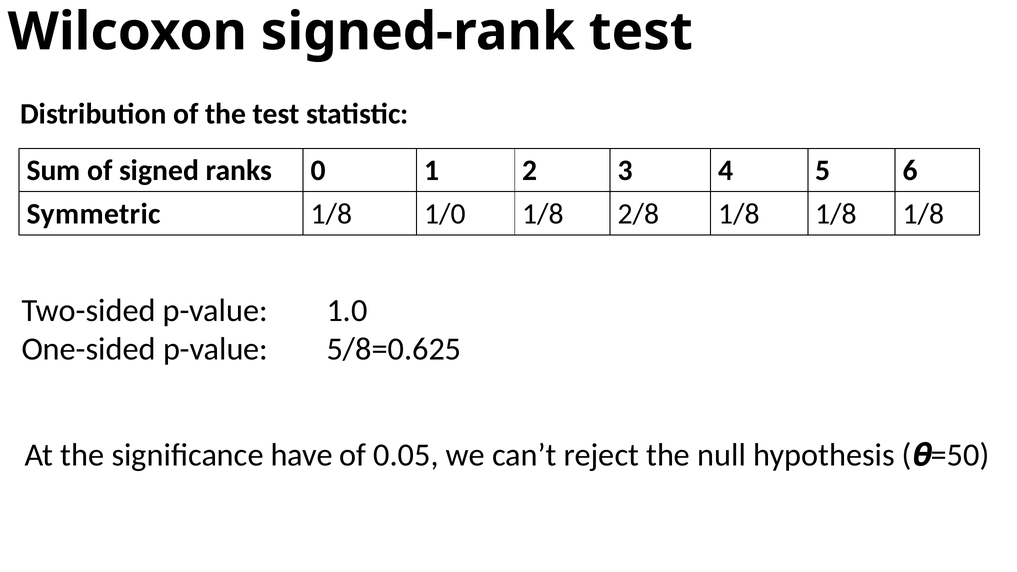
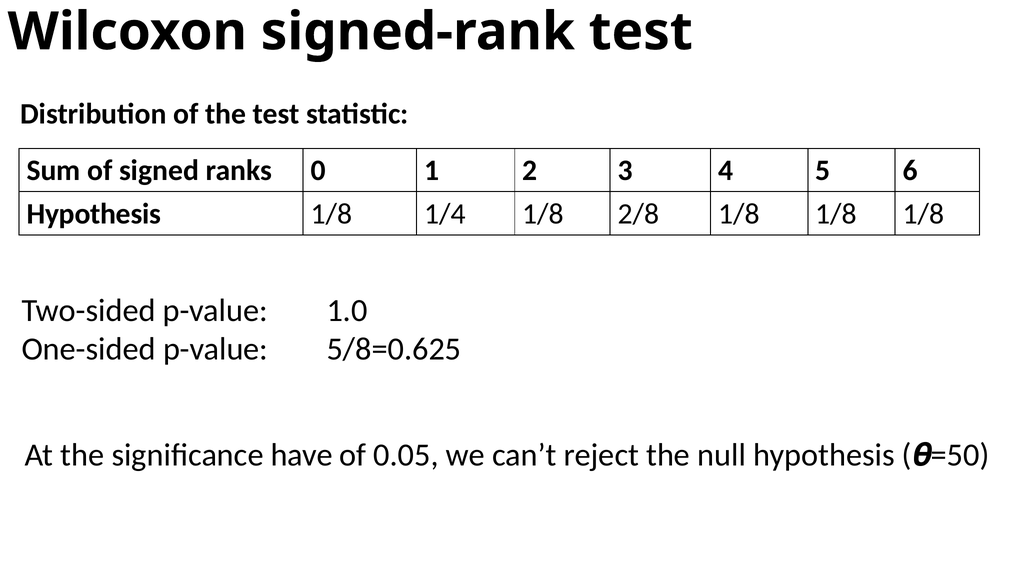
Symmetric: Symmetric -> Hypothesis (94, 214)
1/0: 1/0 -> 1/4 (445, 214)
